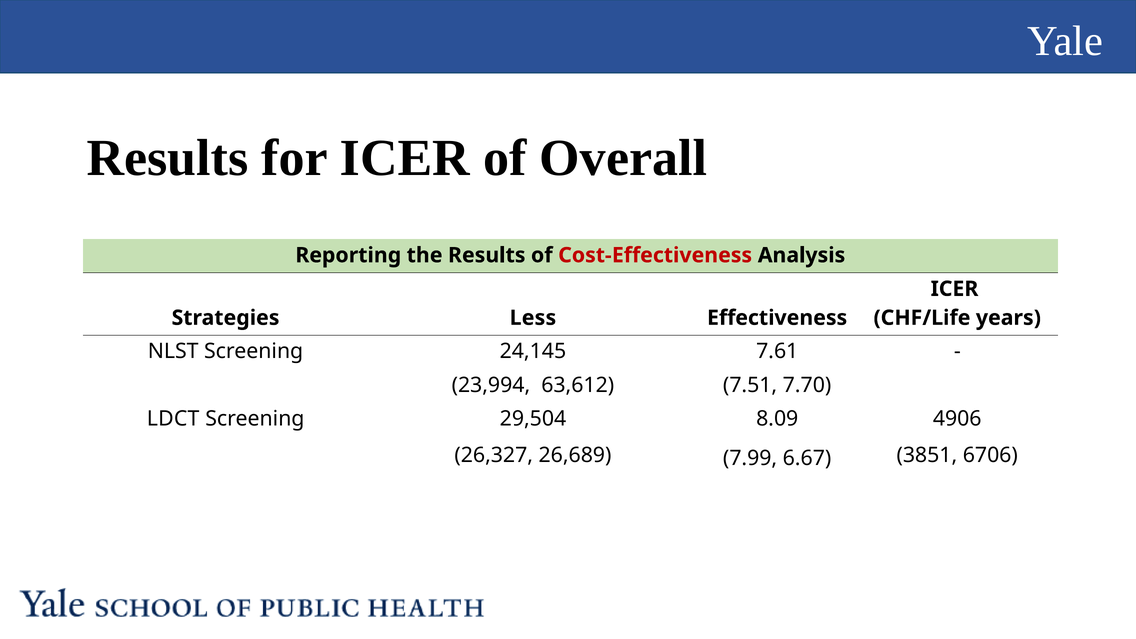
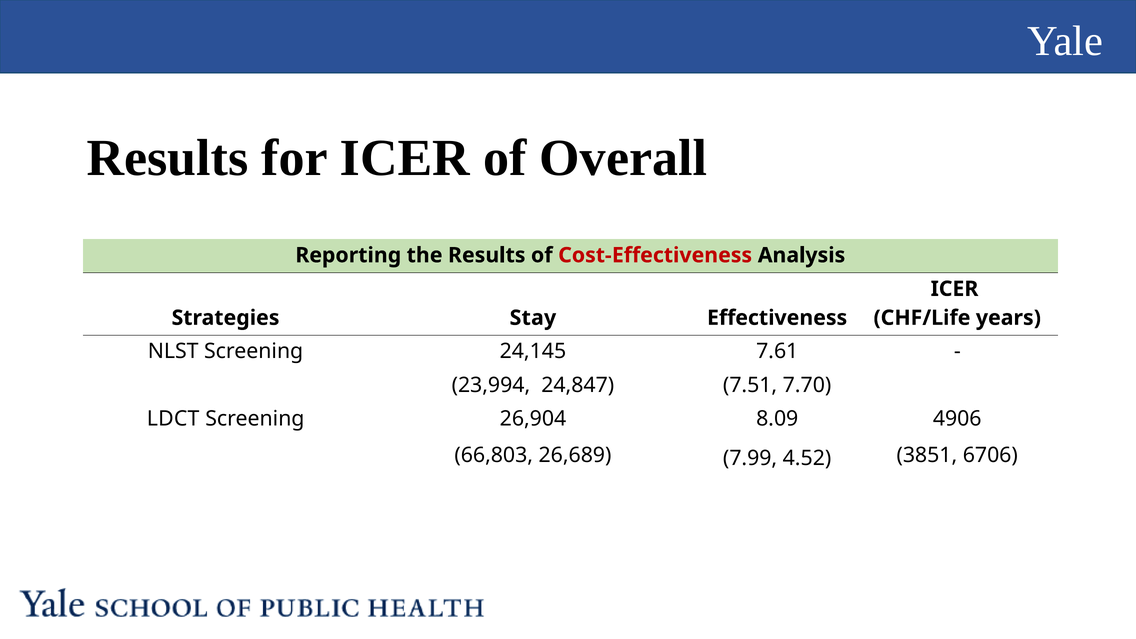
Less: Less -> Stay (533, 318)
63,612: 63,612 -> 24,847 (578, 385)
29,504: 29,504 -> 26,904 (533, 419)
26,327: 26,327 -> 66,803 (494, 455)
6.67: 6.67 -> 4.52 (807, 458)
